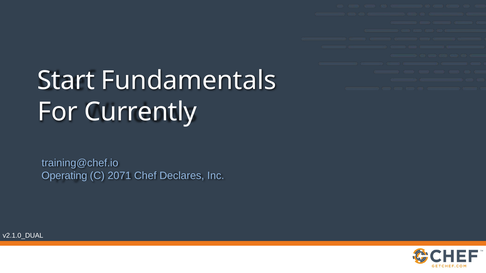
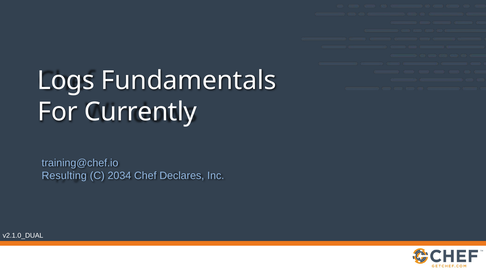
Start: Start -> Logs (66, 81)
Operating: Operating -> Resulting (64, 176)
2071: 2071 -> 2034 (119, 176)
